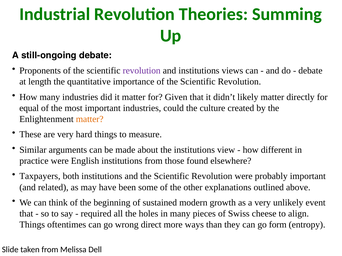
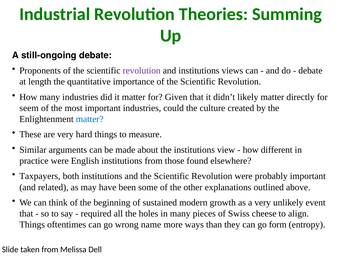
equal: equal -> seem (29, 108)
matter colour: orange -> blue (90, 119)
direct: direct -> name (151, 225)
